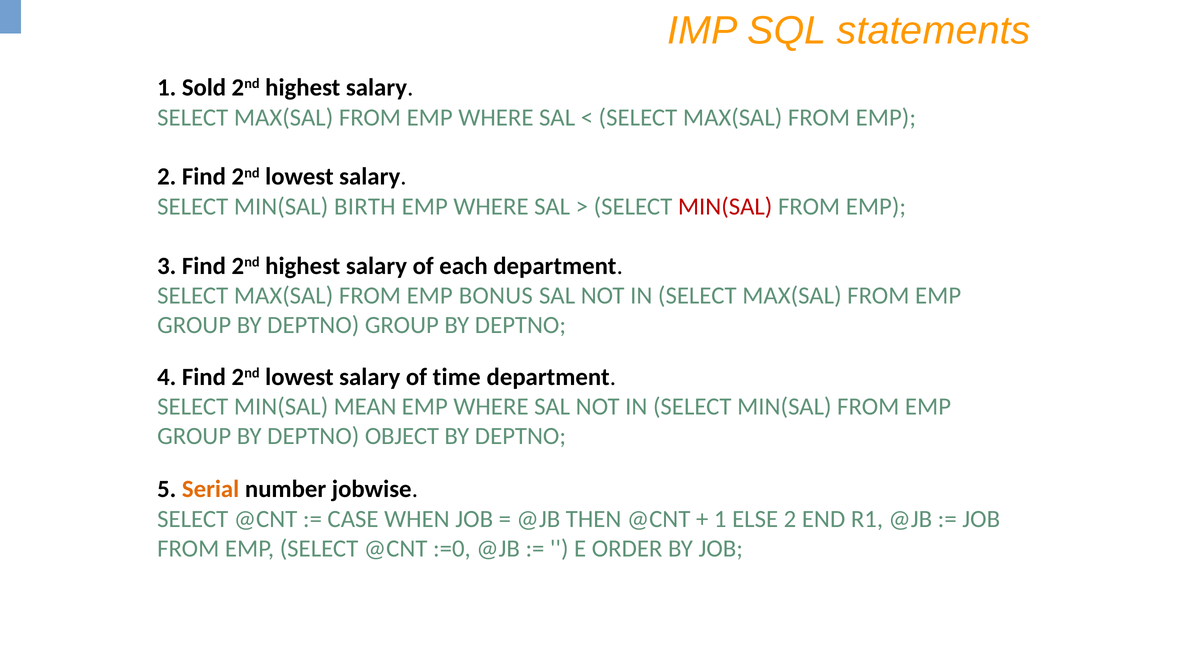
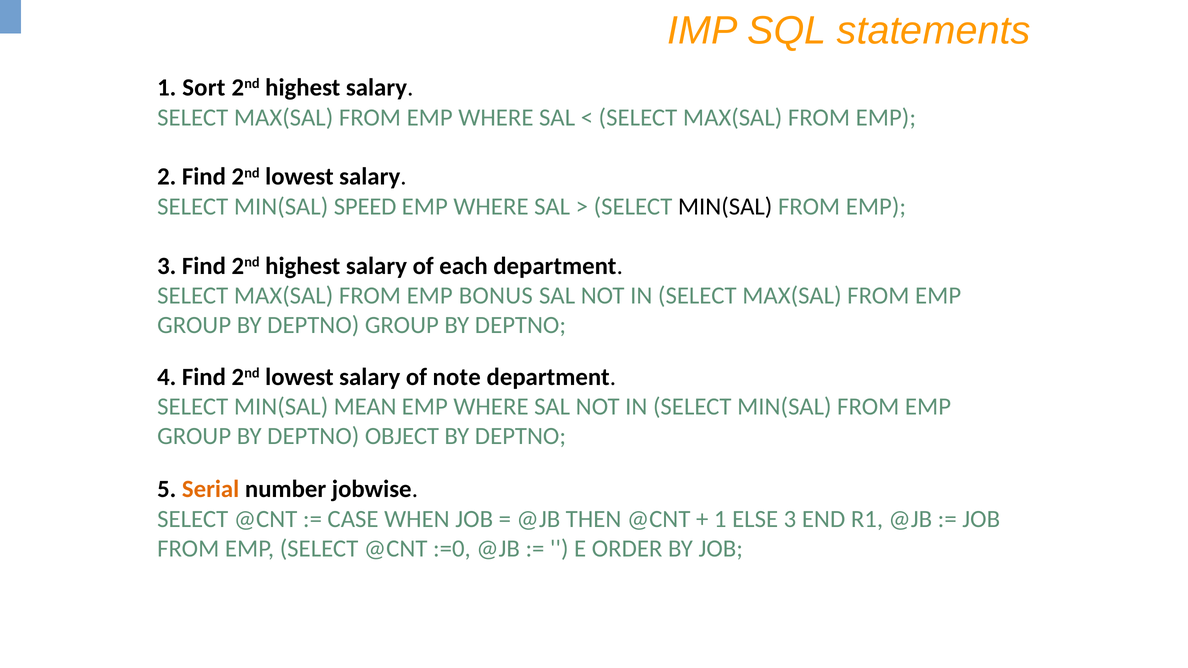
Sold: Sold -> Sort (204, 88)
BIRTH: BIRTH -> SPEED (365, 207)
MIN(SAL colour: red -> black (725, 207)
time: time -> note (457, 377)
ELSE 2: 2 -> 3 (790, 519)
